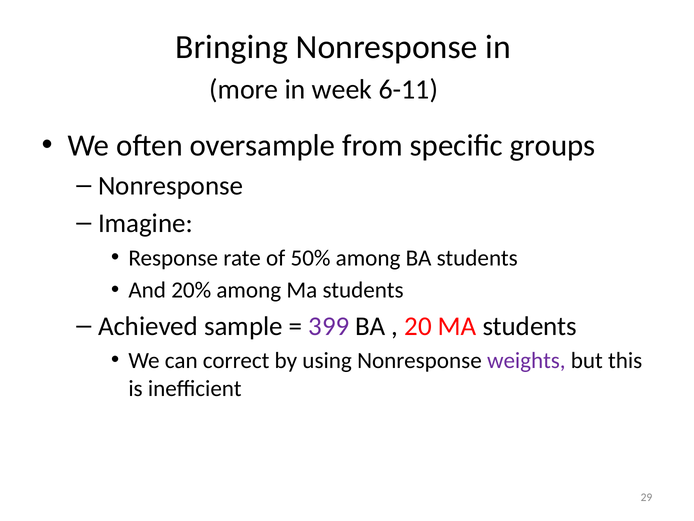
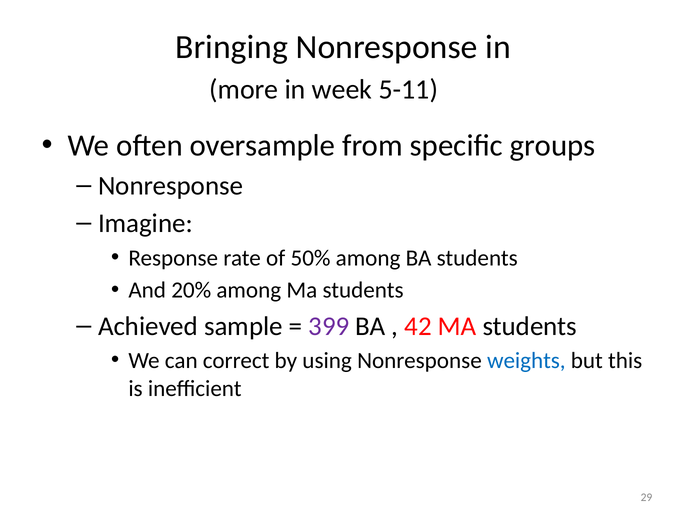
6-11: 6-11 -> 5-11 (408, 89)
20: 20 -> 42 (418, 326)
weights colour: purple -> blue (526, 360)
